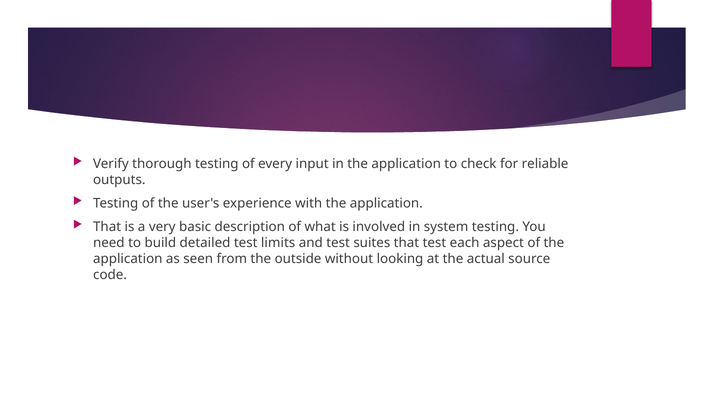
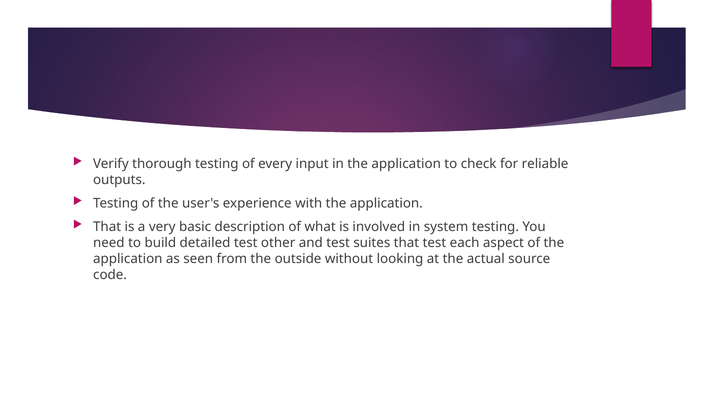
limits: limits -> other (278, 243)
